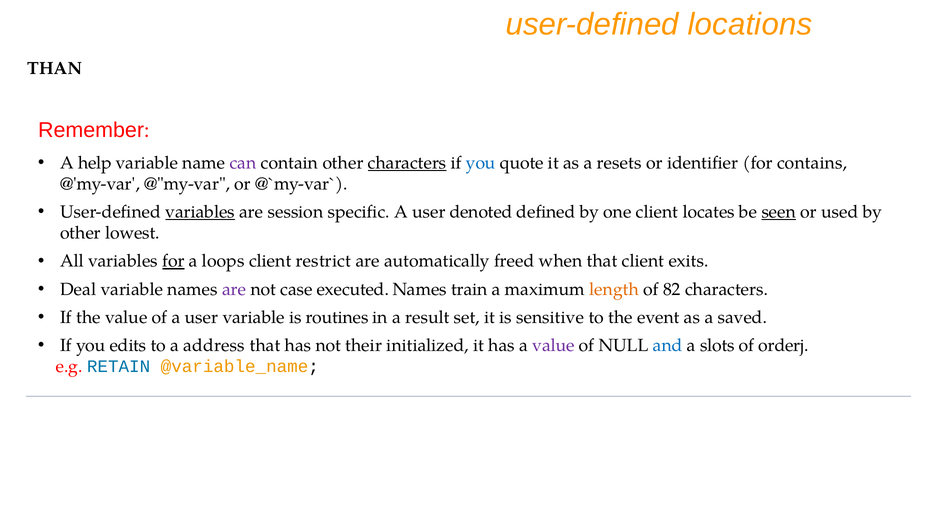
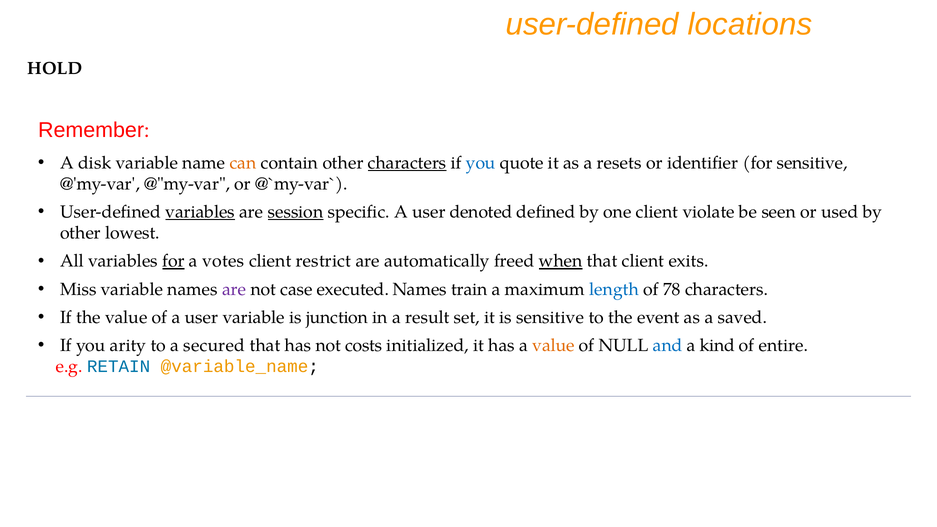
THAN: THAN -> HOLD (55, 68)
help: help -> disk (95, 163)
can colour: purple -> orange (243, 163)
for contains: contains -> sensitive (812, 163)
session underline: none -> present (296, 212)
locates: locates -> violate (709, 212)
seen underline: present -> none (779, 212)
loops: loops -> votes (223, 261)
when underline: none -> present (561, 261)
Deal: Deal -> Miss (78, 289)
length colour: orange -> blue (614, 289)
82: 82 -> 78 (672, 289)
routines: routines -> junction (337, 317)
edits: edits -> arity (128, 346)
address: address -> secured (214, 346)
their: their -> costs (364, 346)
value colour: purple -> orange (554, 346)
slots: slots -> kind (717, 346)
orderj: orderj -> entire (783, 346)
